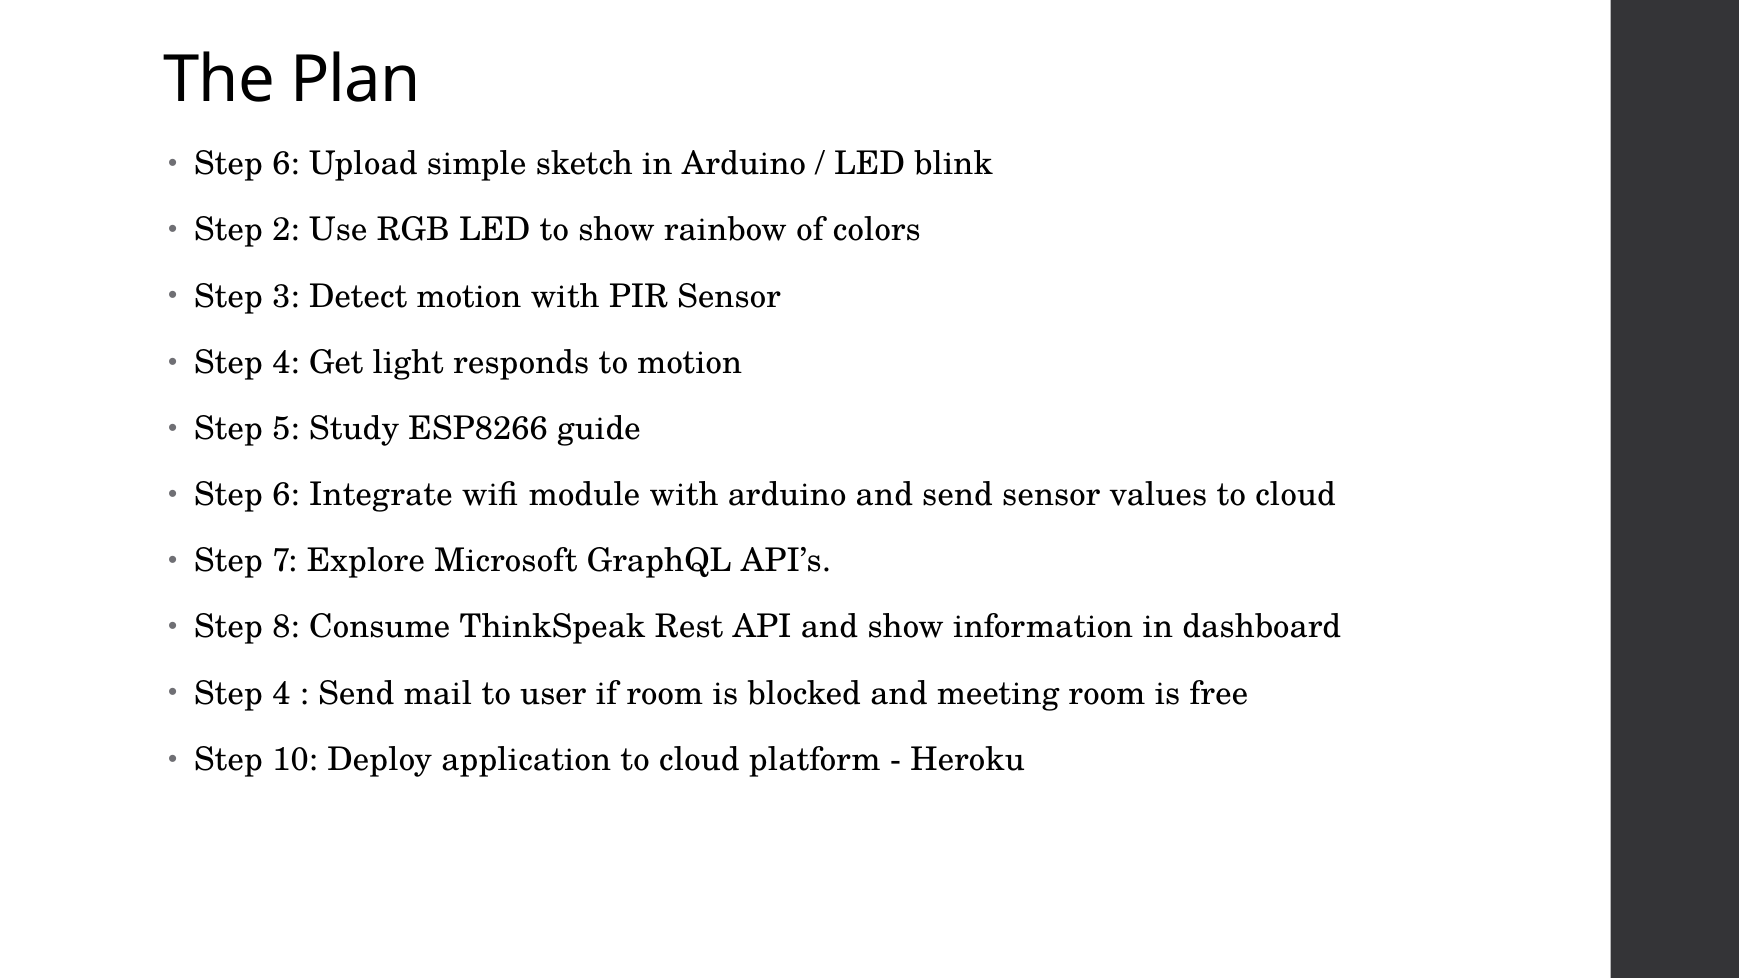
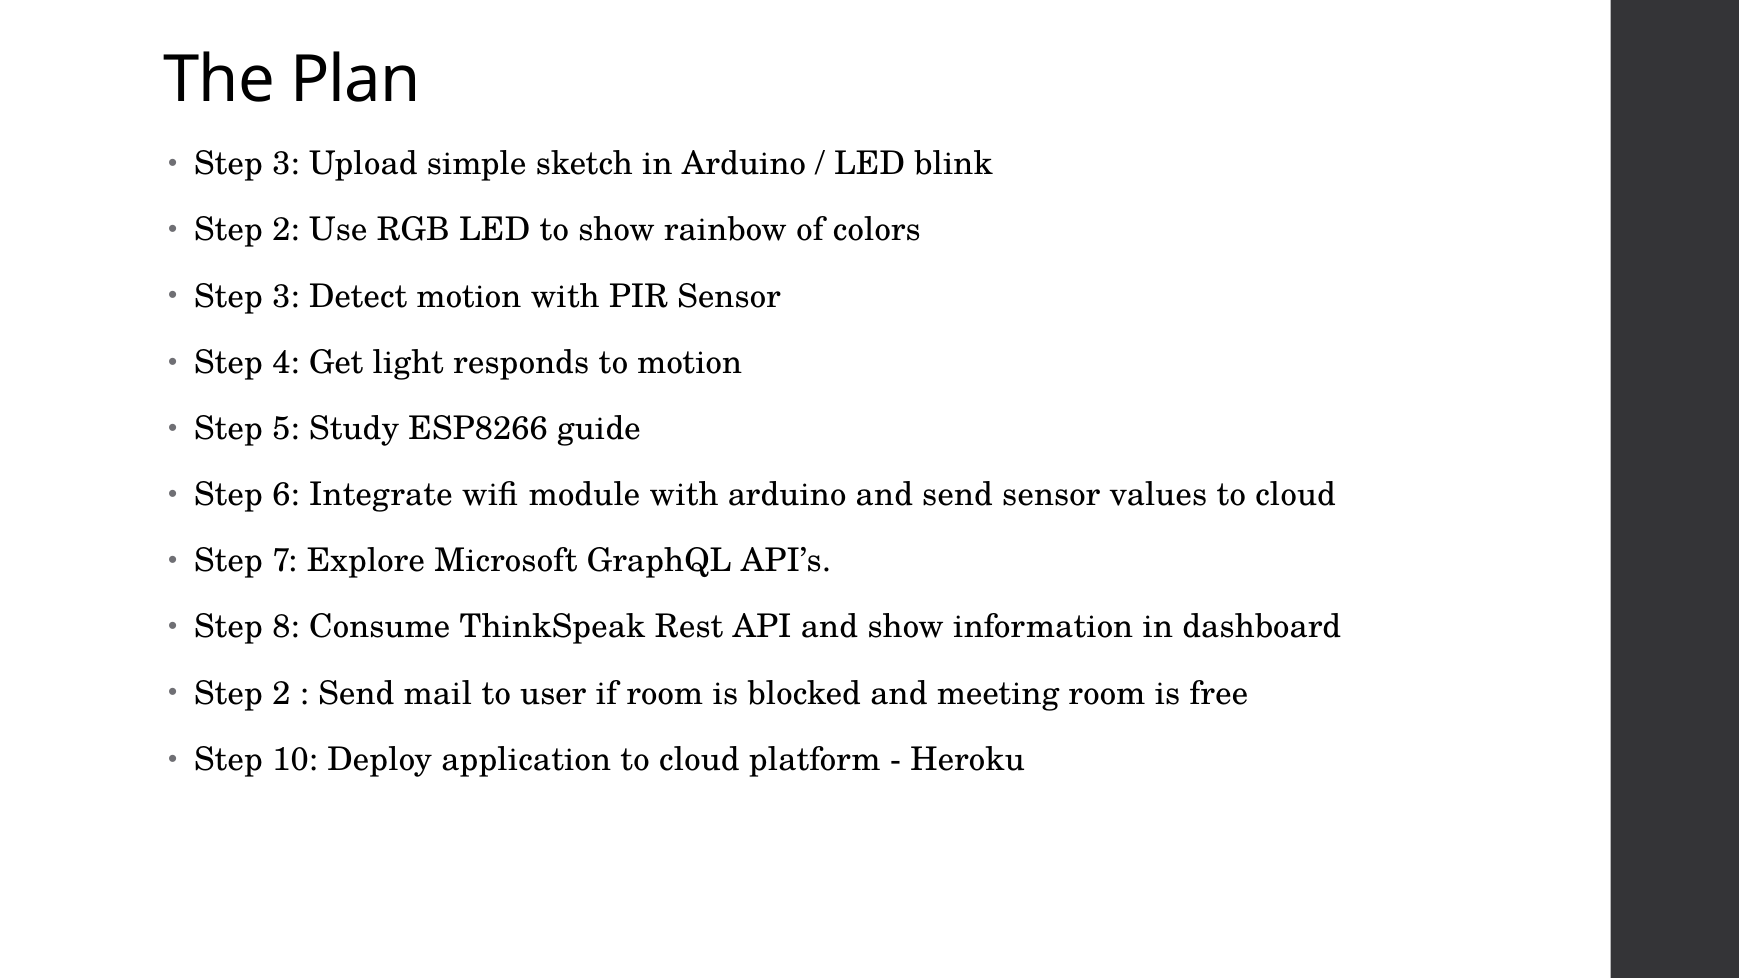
6: 6 -> 3 (286, 164)
4: 4 -> 2 (281, 693)
